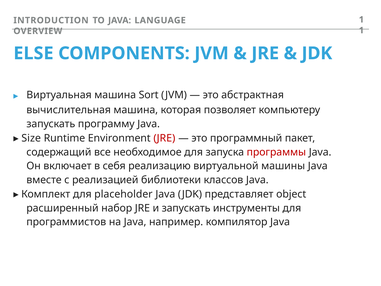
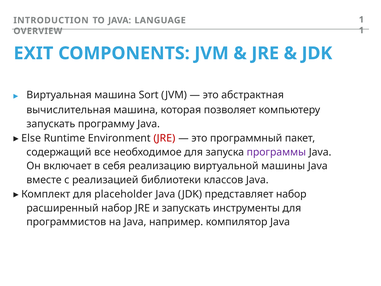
ELSE: ELSE -> EXIT (33, 53)
Size: Size -> Else (31, 138)
программы colour: red -> purple (276, 152)
представляет object: object -> набор (291, 194)
